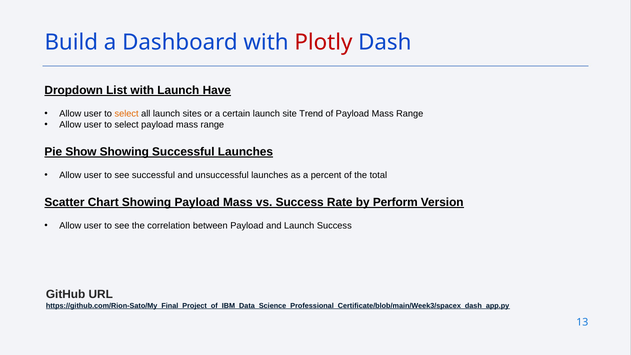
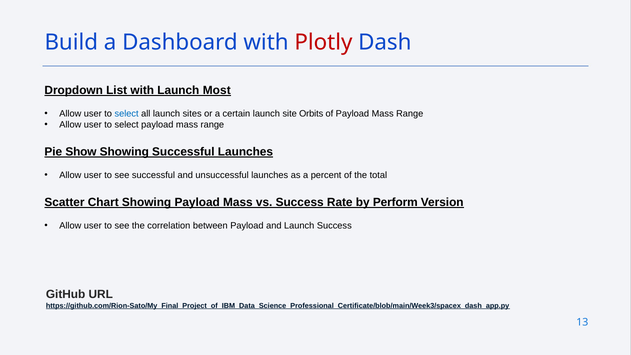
Have: Have -> Most (217, 90)
select colour: orange -> blue (127, 114)
Trend: Trend -> Orbits (311, 114)
